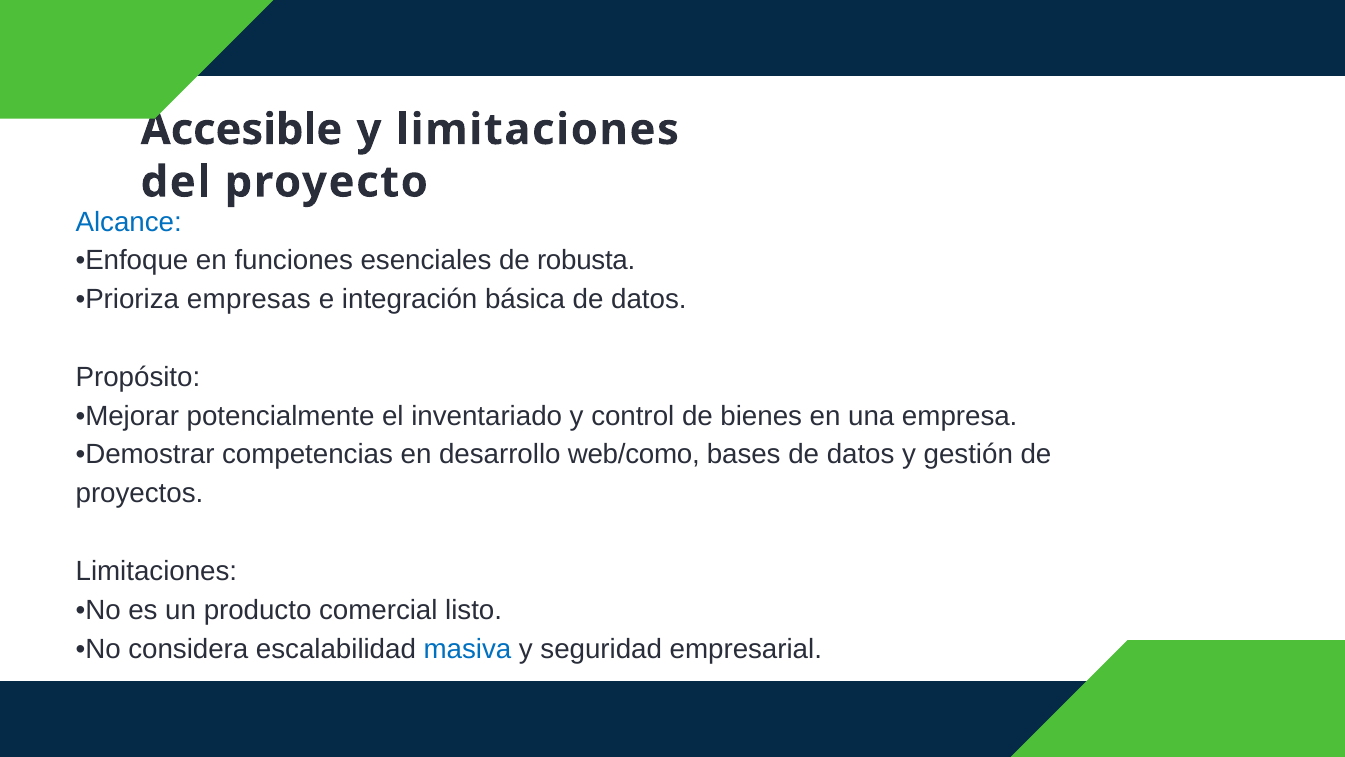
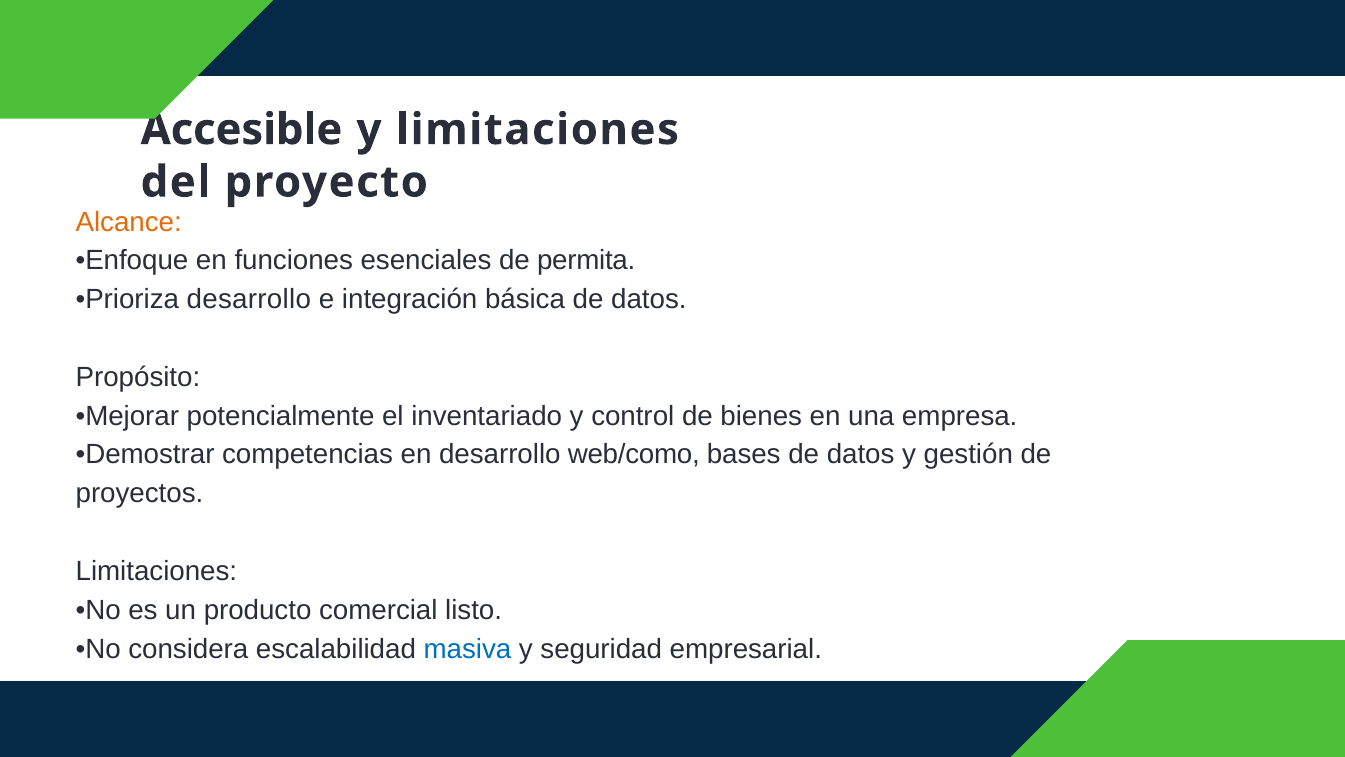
Alcance colour: blue -> orange (129, 222)
robusta: robusta -> permita (586, 261)
Prioriza empresas: empresas -> desarrollo (249, 299)
